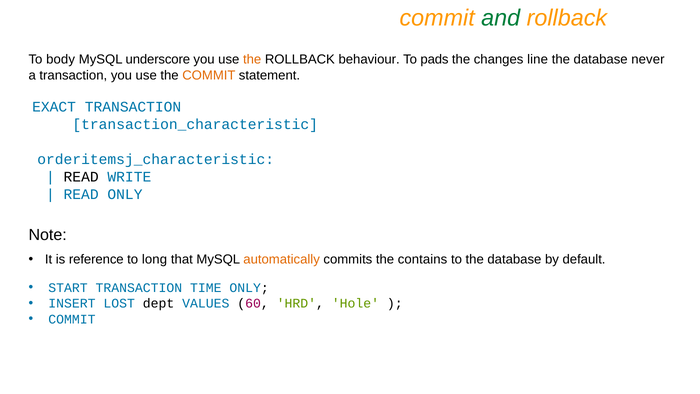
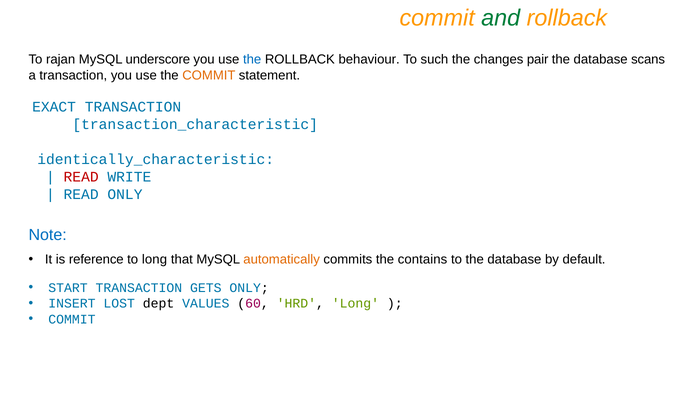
body: body -> rajan (61, 59)
the colour: orange -> blue (252, 59)
pads: pads -> such (434, 59)
line: line -> pair (538, 59)
never: never -> scans (648, 59)
orderitemsj_characteristic: orderitemsj_characteristic -> identically_characteristic (156, 159)
READ colour: black -> red (81, 177)
Note colour: black -> blue (48, 235)
TIME: TIME -> GETS (206, 288)
HRD Hole: Hole -> Long (355, 303)
